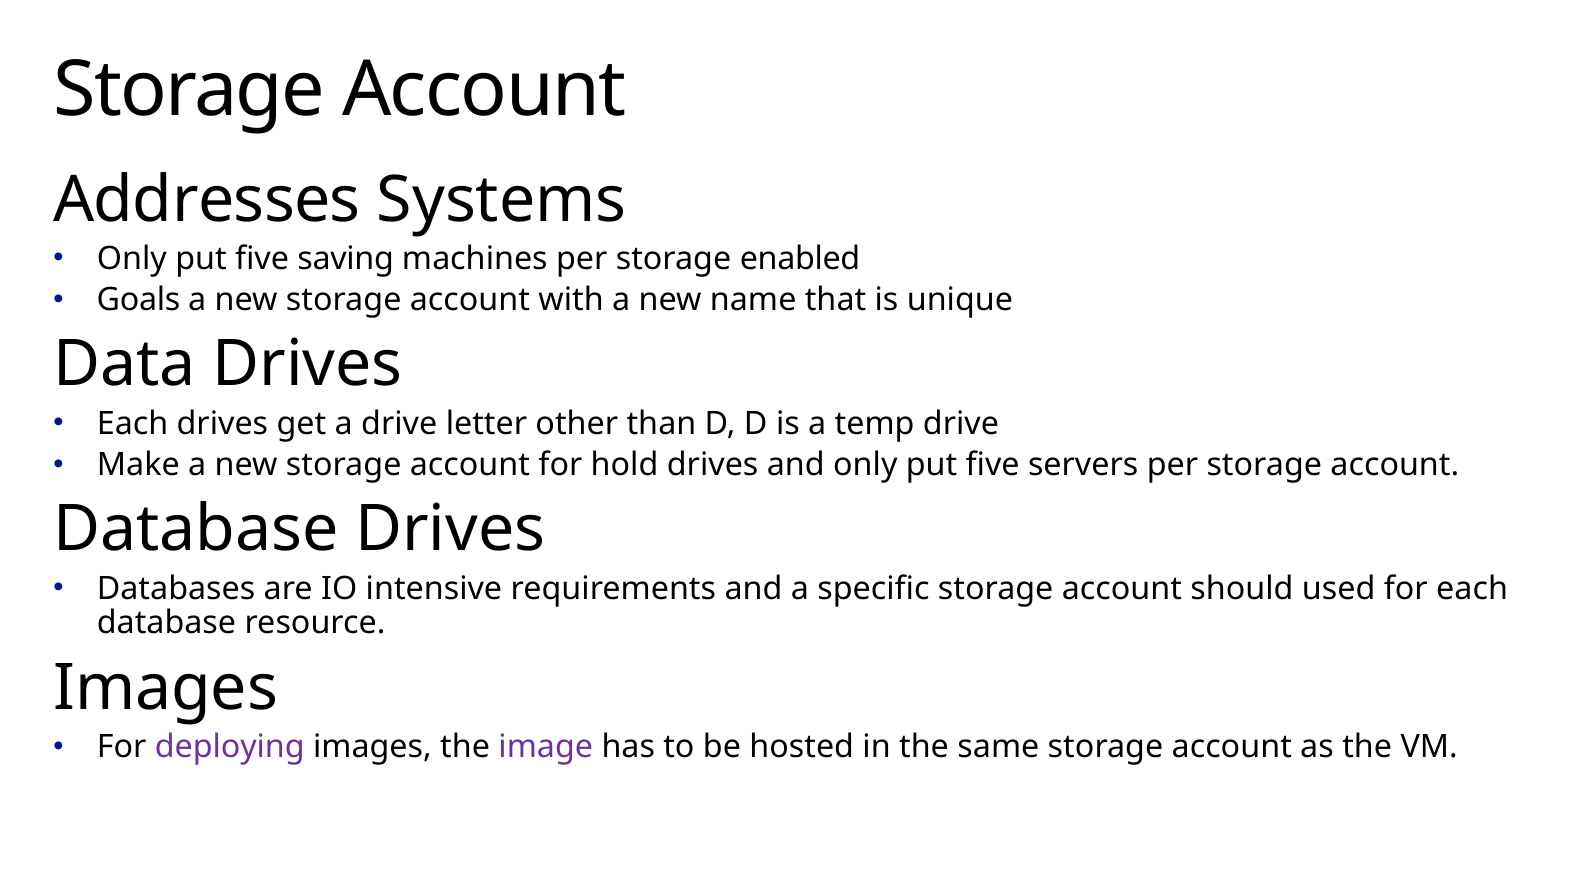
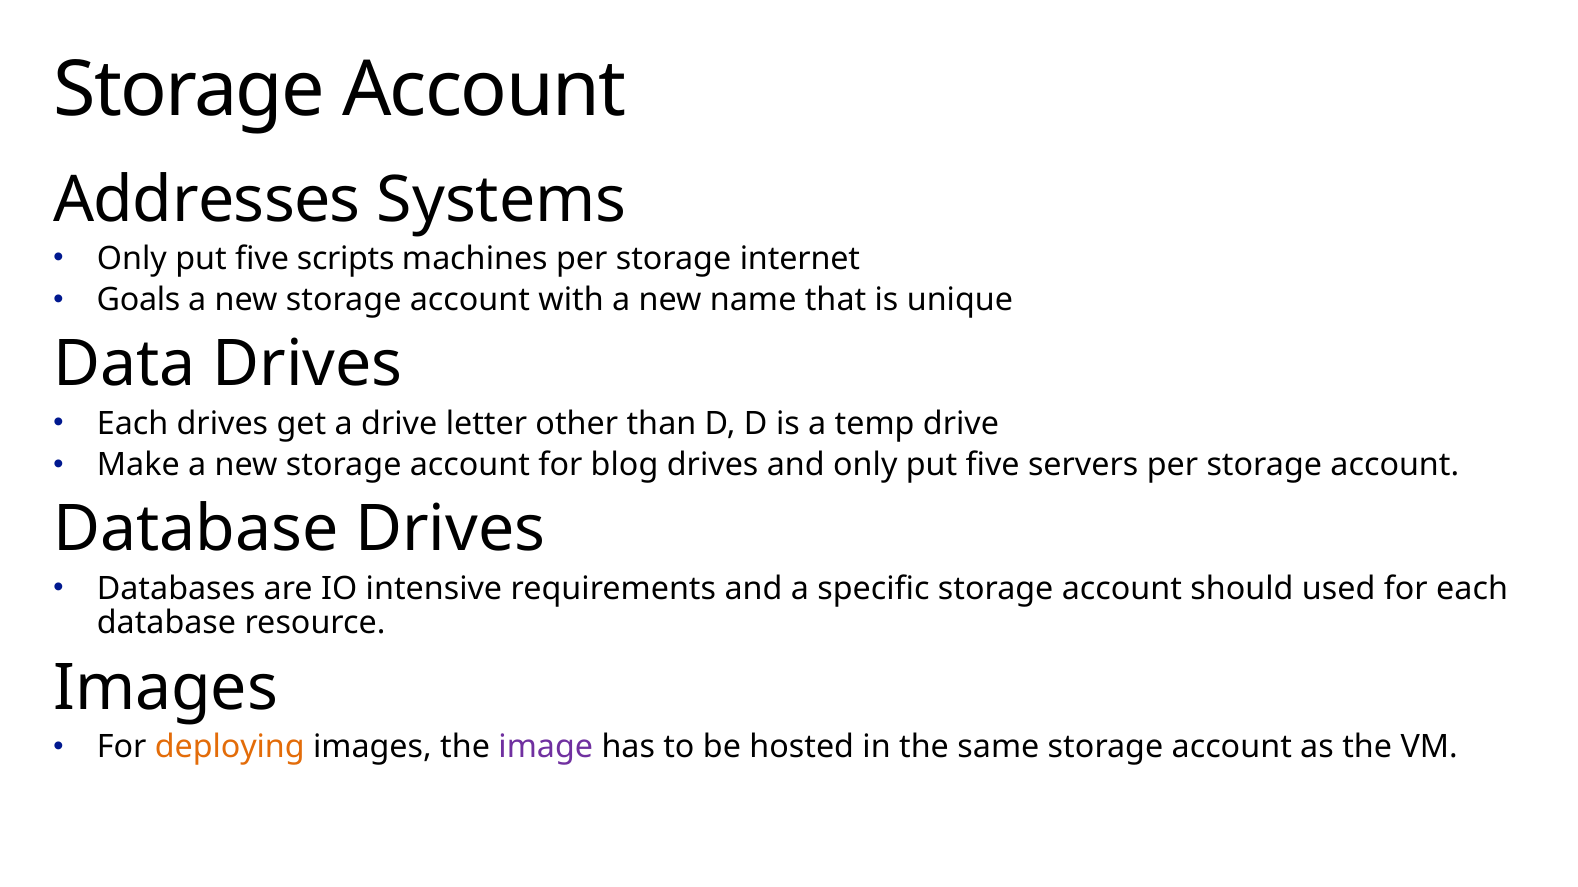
saving: saving -> scripts (346, 259)
enabled: enabled -> internet (800, 259)
hold: hold -> blog (625, 465)
deploying colour: purple -> orange (230, 747)
